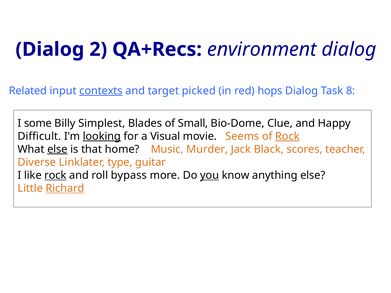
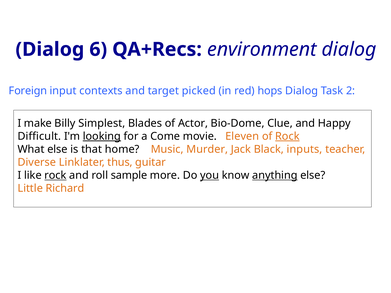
2: 2 -> 6 (98, 49)
Related: Related -> Foreign (28, 91)
contexts underline: present -> none (101, 91)
8: 8 -> 2 (351, 91)
some: some -> make (38, 123)
Small: Small -> Actor (193, 123)
Visual: Visual -> Come (165, 136)
Seems: Seems -> Eleven (242, 136)
else underline: present -> none (57, 149)
scores: scores -> inputs (305, 149)
type: type -> thus (120, 162)
bypass: bypass -> sample (129, 175)
anything underline: none -> present (275, 175)
Richard underline: present -> none (65, 189)
